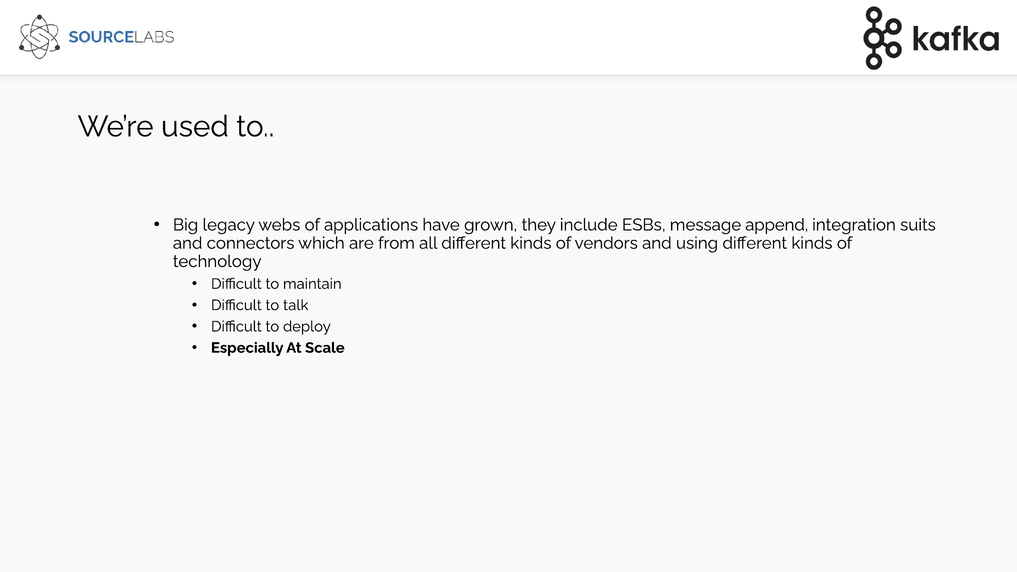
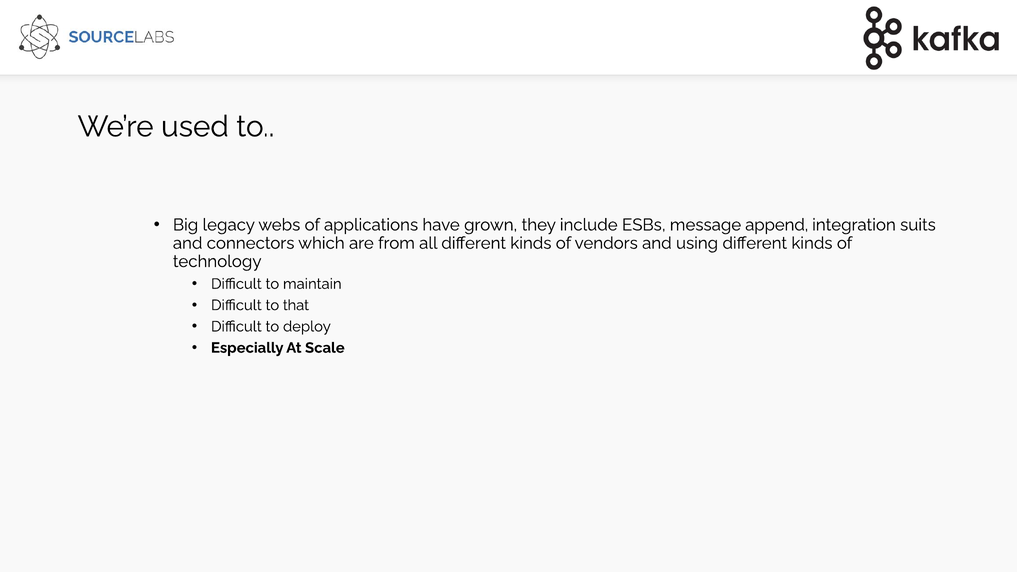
talk: talk -> that (296, 305)
